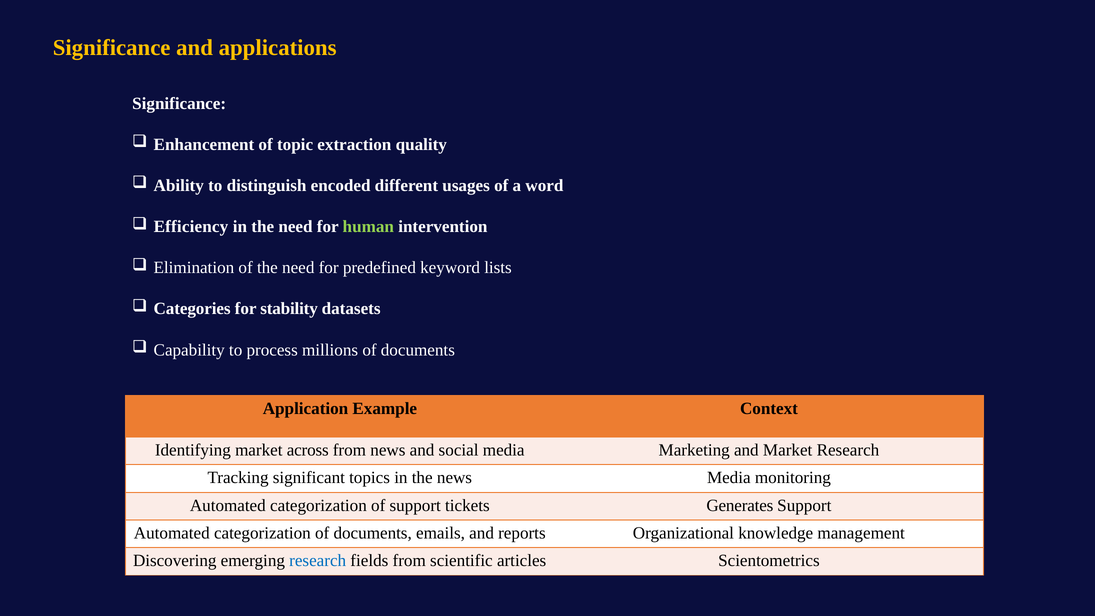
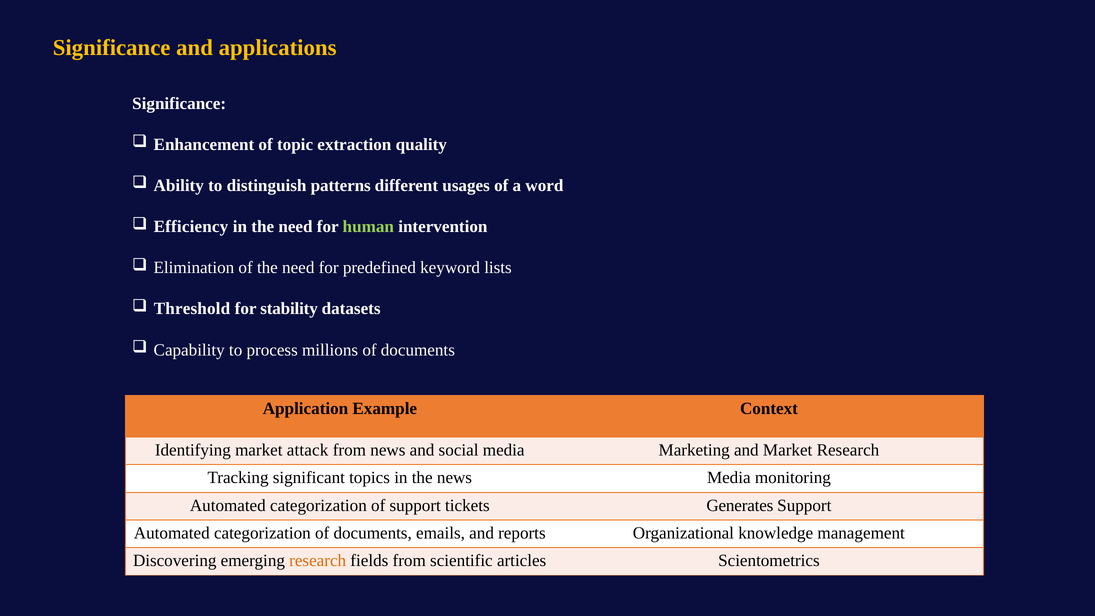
encoded: encoded -> patterns (341, 186)
Categories: Categories -> Threshold (192, 309)
across: across -> attack (308, 450)
research colour: blue -> orange (318, 561)
